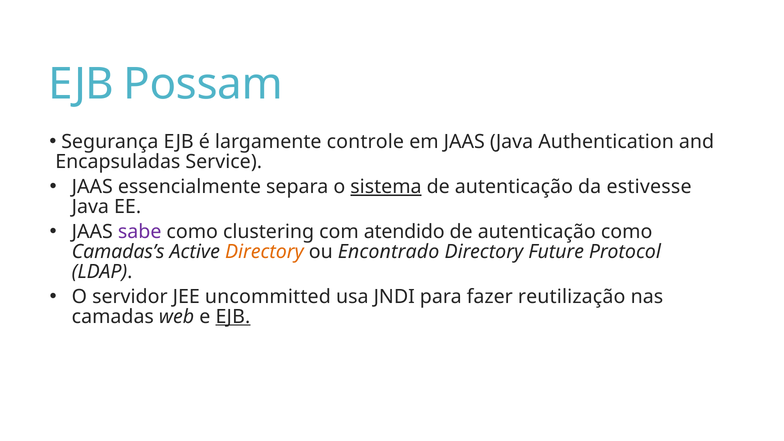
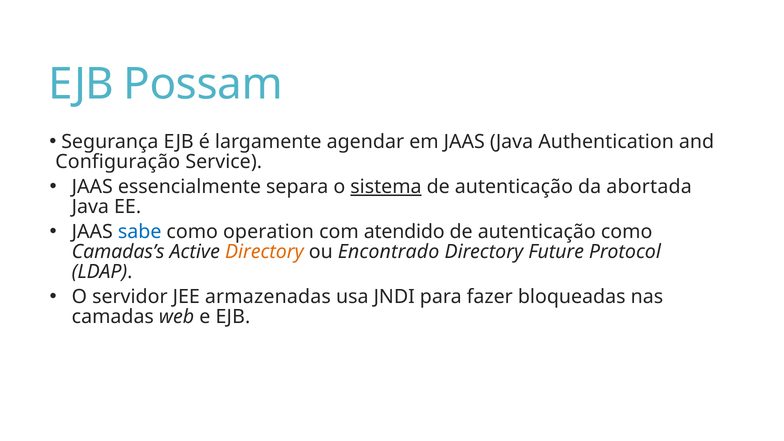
controle: controle -> agendar (365, 142)
Encapsuladas: Encapsuladas -> Configuração (118, 162)
estivesse: estivesse -> abortada (649, 187)
sabe colour: purple -> blue (140, 232)
clustering: clustering -> operation (268, 232)
uncommitted: uncommitted -> armazenadas (268, 297)
reutilização: reutilização -> bloqueadas (572, 297)
EJB underline: present -> none (233, 317)
